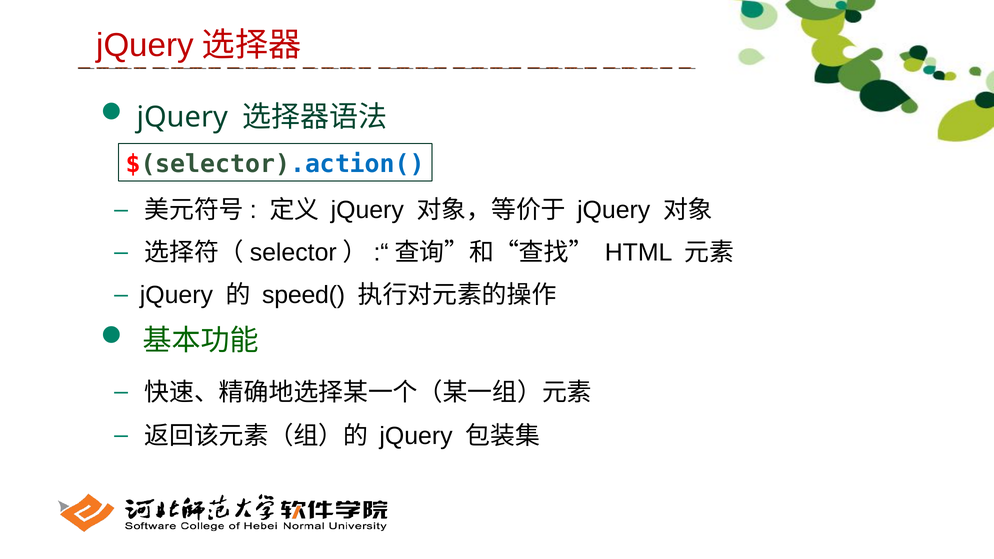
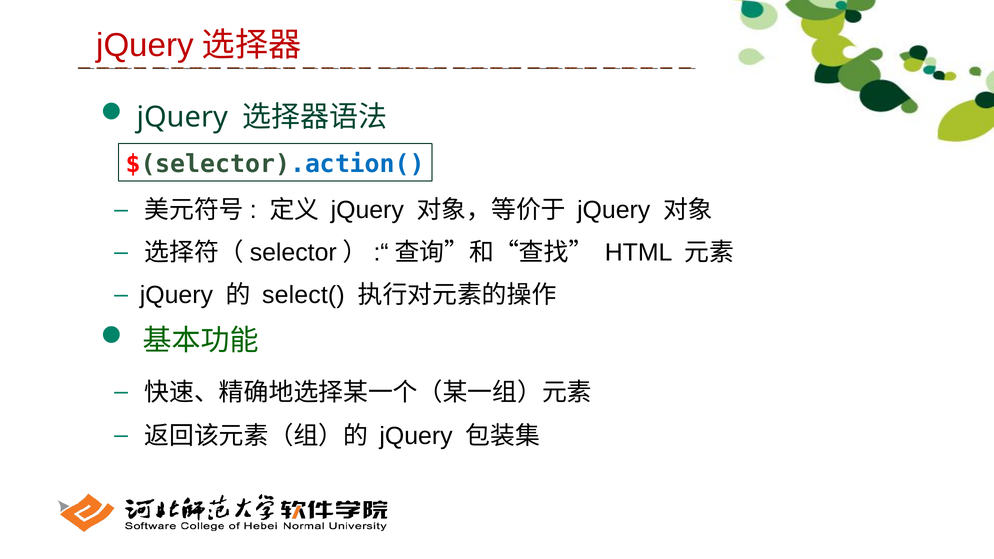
speed(: speed( -> select( (303, 295)
